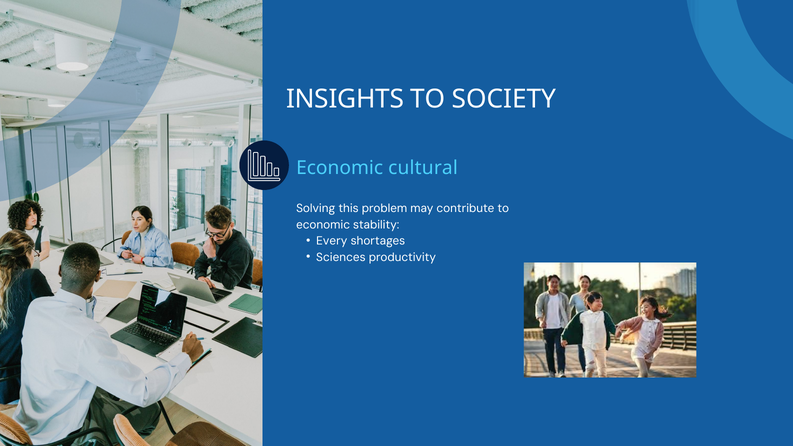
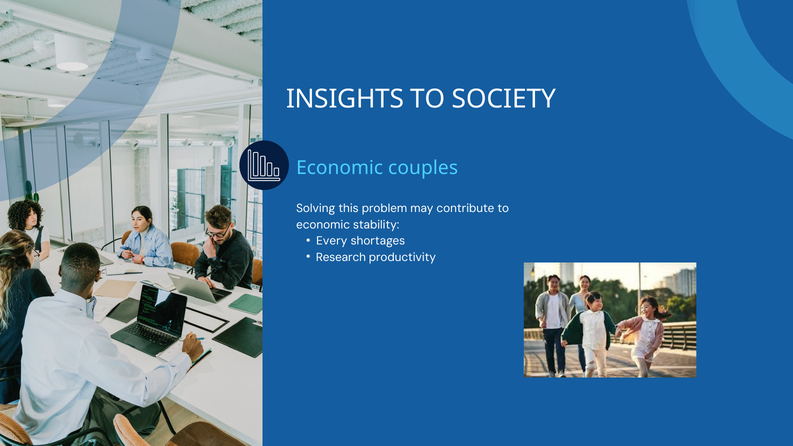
cultural: cultural -> couples (423, 168)
Sciences: Sciences -> Research (341, 257)
